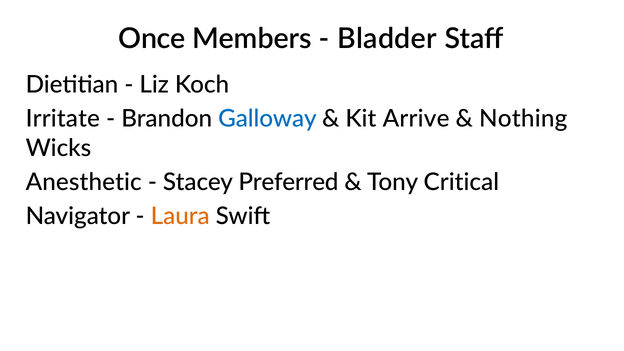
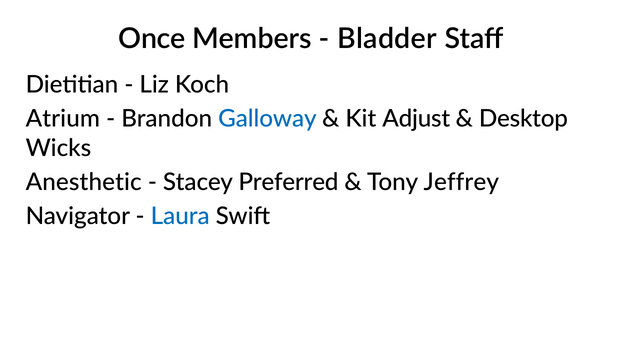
Irritate: Irritate -> Atrium (63, 119)
Arrive: Arrive -> Adjust (416, 119)
Nothing: Nothing -> Desktop (523, 119)
Critical: Critical -> Jeffrey (461, 182)
Laura colour: orange -> blue (180, 216)
